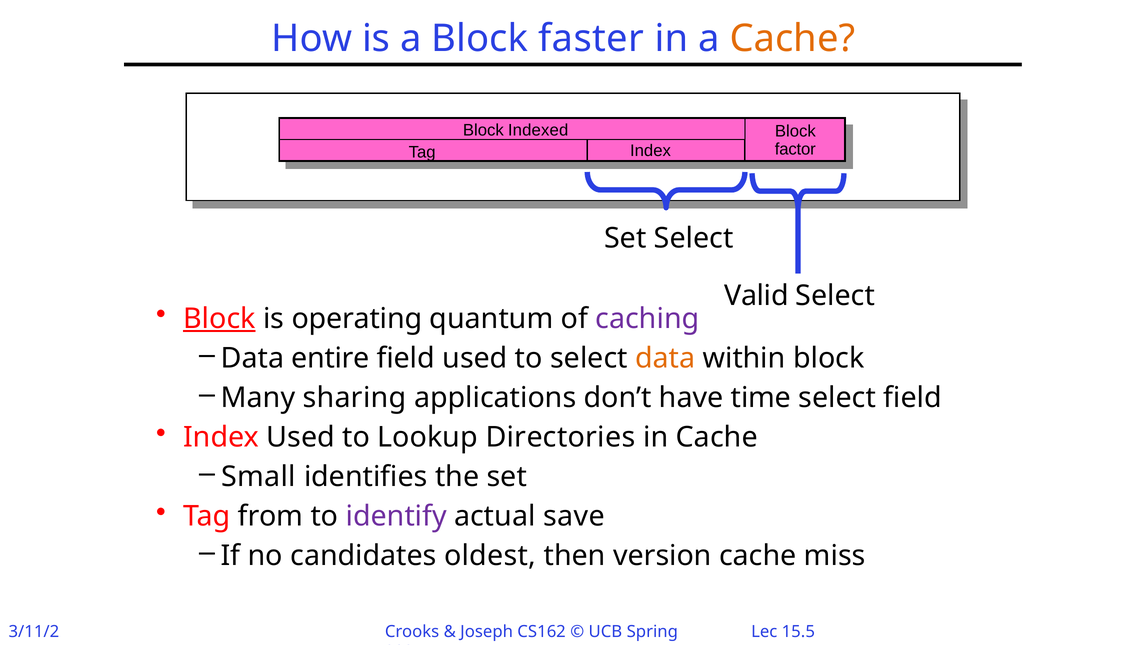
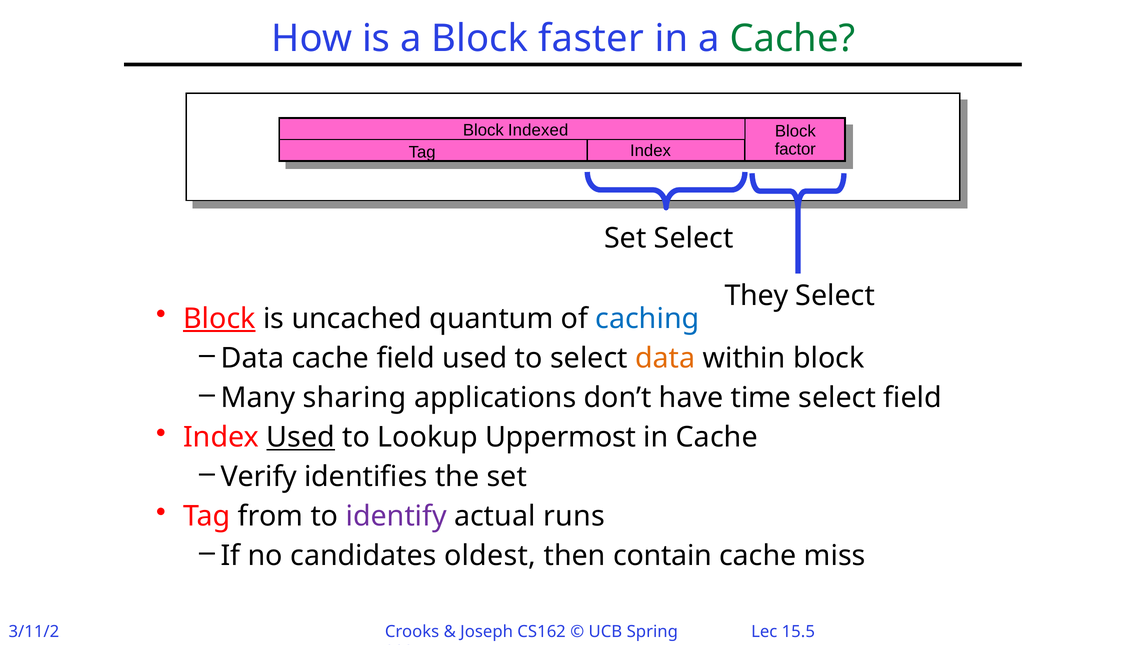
Cache colour: orange -> green (792, 38)
Valid: Valid -> They (756, 296)
operating: operating -> uncached (357, 319)
caching colour: purple -> blue (647, 319)
Data entire: entire -> cache (330, 358)
Used underline: none -> present (301, 437)
Directories: Directories -> Uppermost (561, 437)
Small: Small -> Verify (259, 477)
save: save -> runs (574, 516)
version: version -> contain (663, 556)
